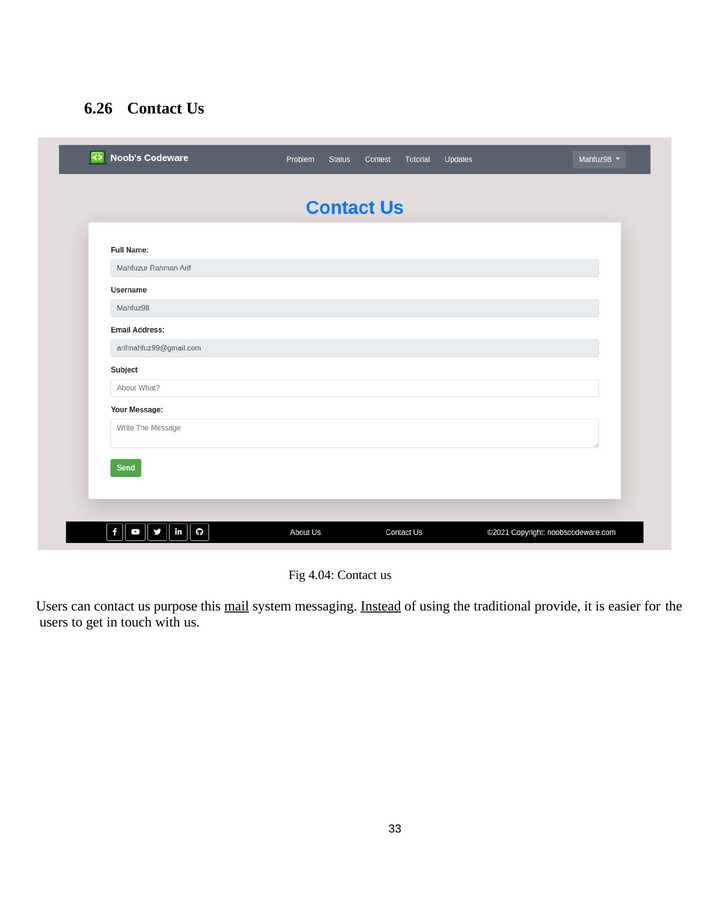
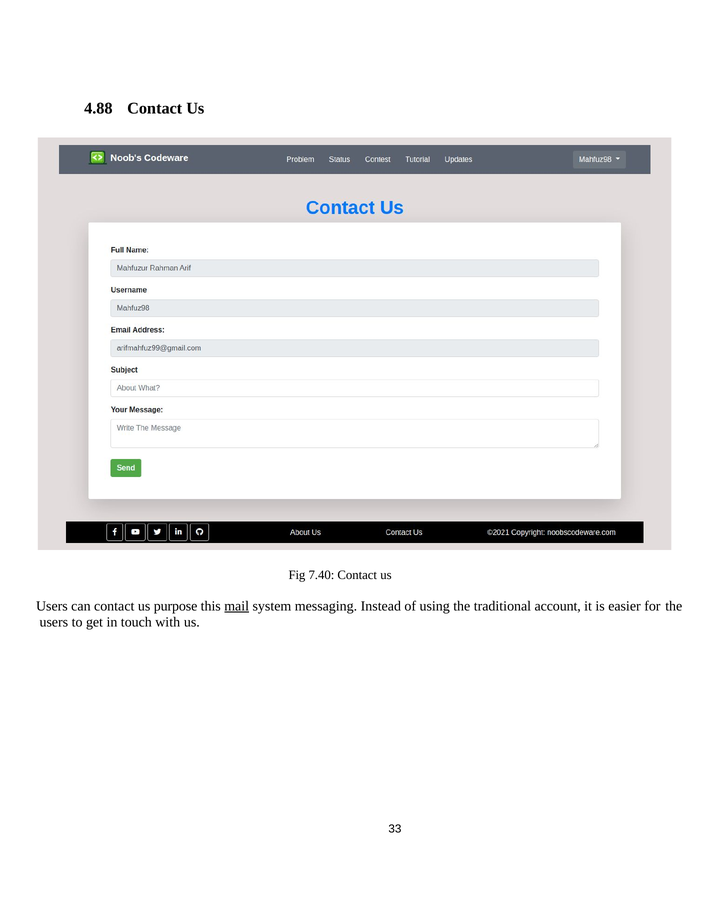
6.26: 6.26 -> 4.88 (98, 108)
4.04: 4.04 -> 7.40 (321, 575)
Instead underline: present -> none (381, 607)
provide: provide -> account (558, 607)
